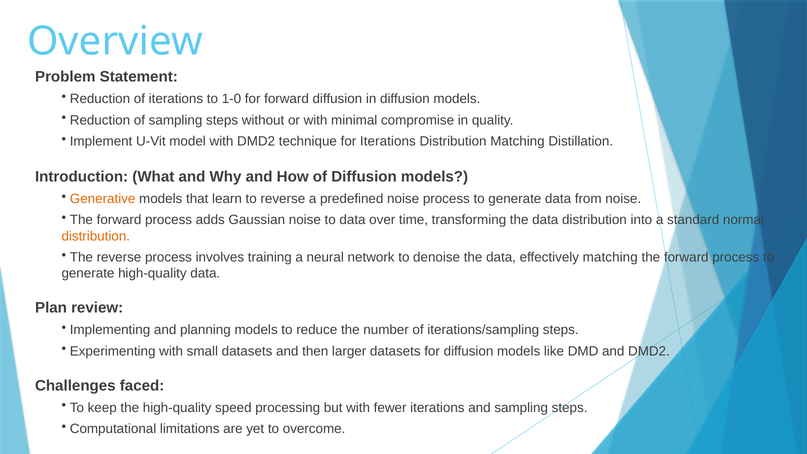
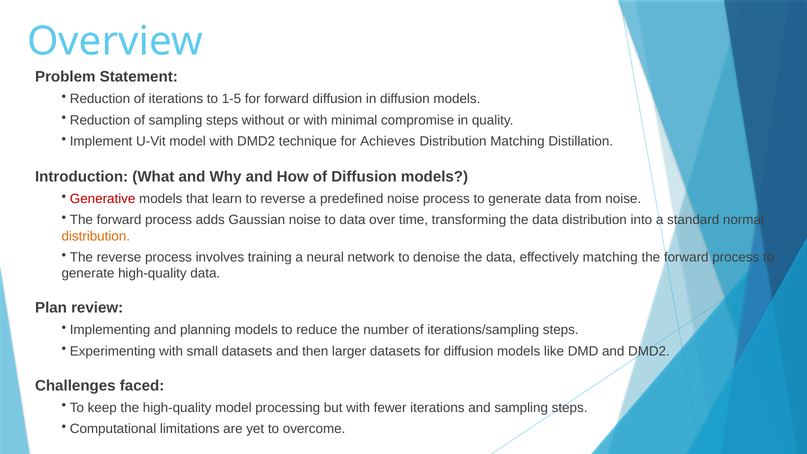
1-0: 1-0 -> 1-5 (231, 99)
for Iterations: Iterations -> Achieves (388, 141)
Generative colour: orange -> red (103, 199)
high-quality speed: speed -> model (233, 408)
